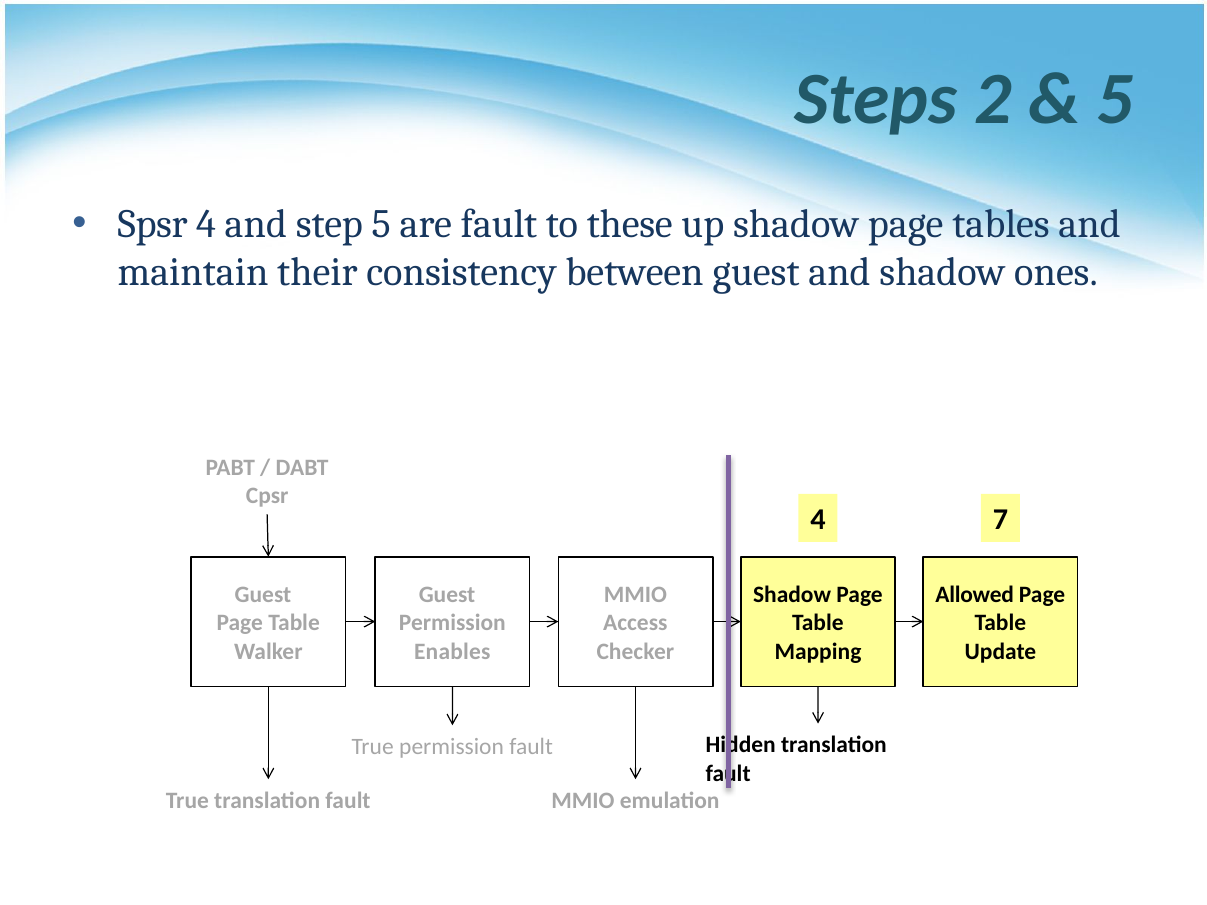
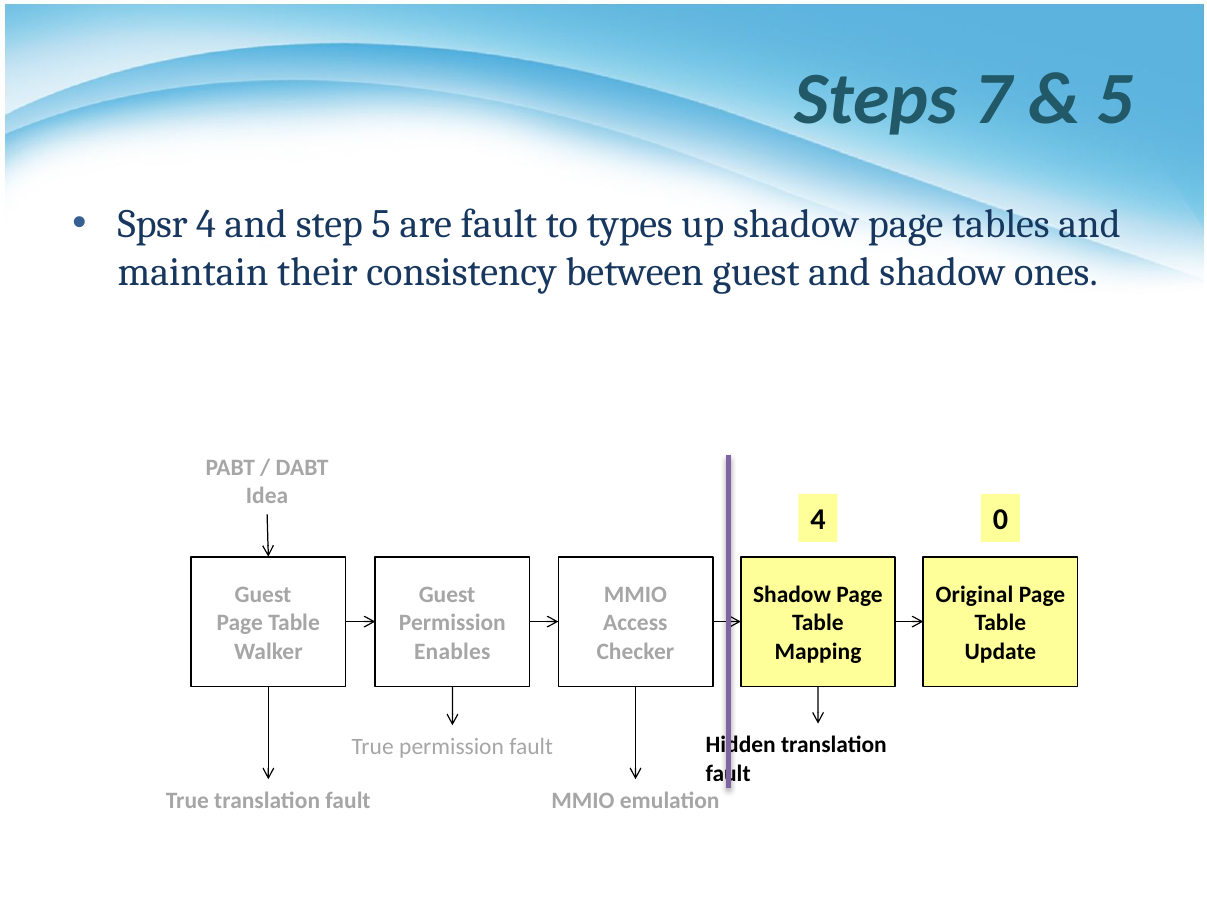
2: 2 -> 7 (993, 99)
these: these -> types (630, 224)
Cpsr: Cpsr -> Idea (267, 496)
7: 7 -> 0 (1000, 520)
Allowed: Allowed -> Original (974, 595)
